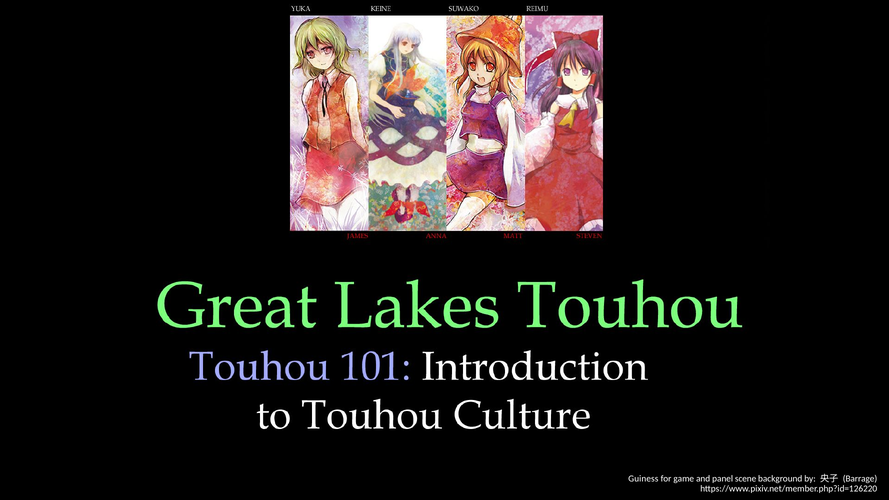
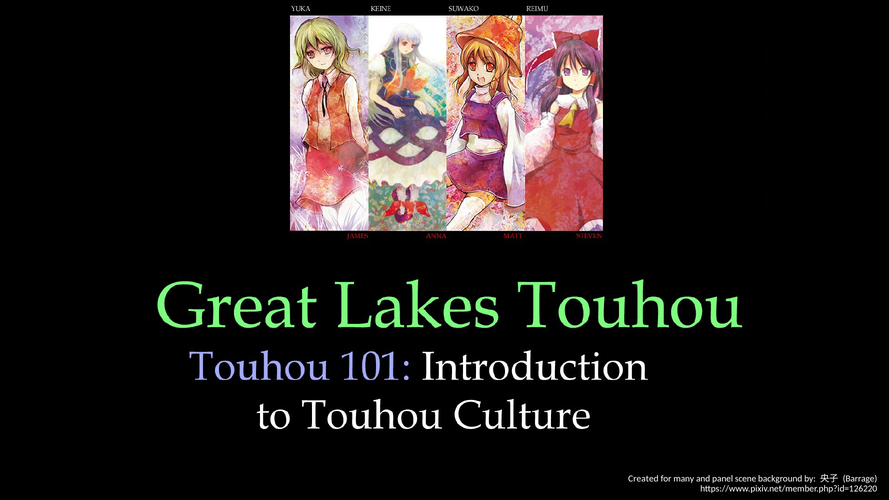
Guiness: Guiness -> Created (643, 479)
game: game -> many (684, 479)
